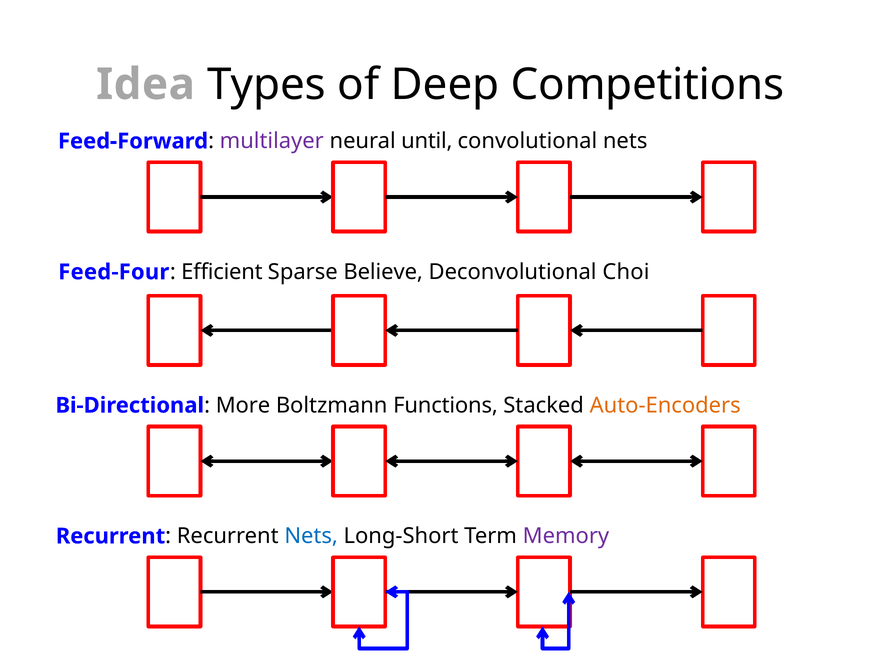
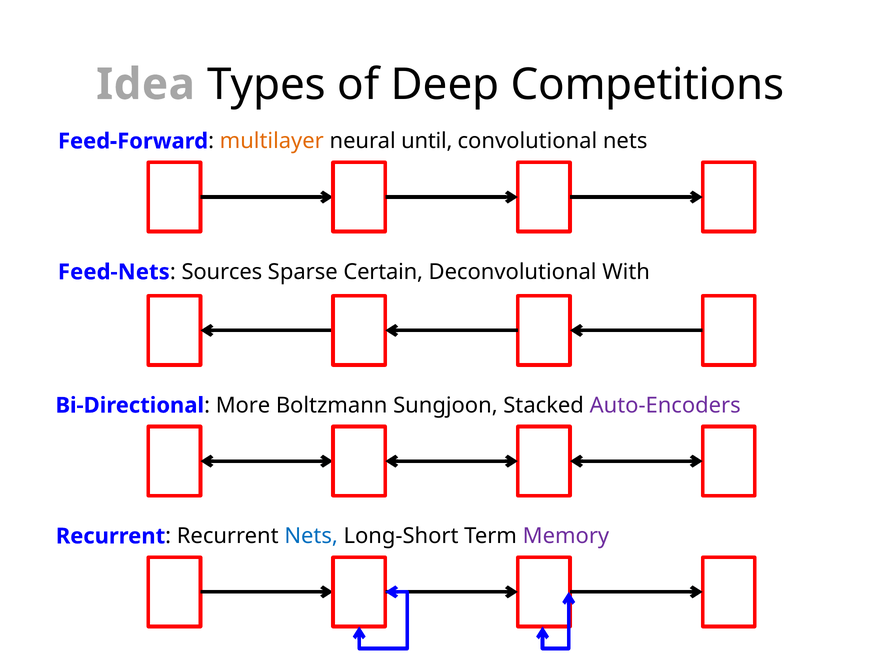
multilayer colour: purple -> orange (272, 141)
Feed-Four: Feed-Four -> Feed-Nets (114, 272)
Efficient: Efficient -> Sources (222, 272)
Believe: Believe -> Certain (383, 272)
Choi: Choi -> With (626, 272)
Functions: Functions -> Sungjoon (445, 405)
Auto-Encoders colour: orange -> purple (665, 405)
